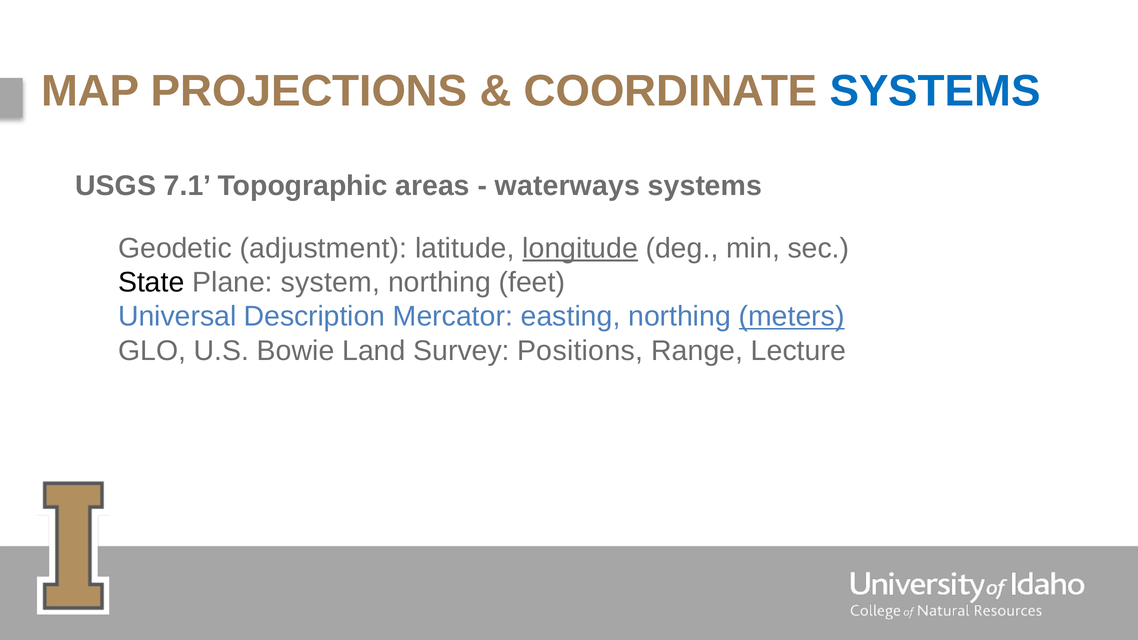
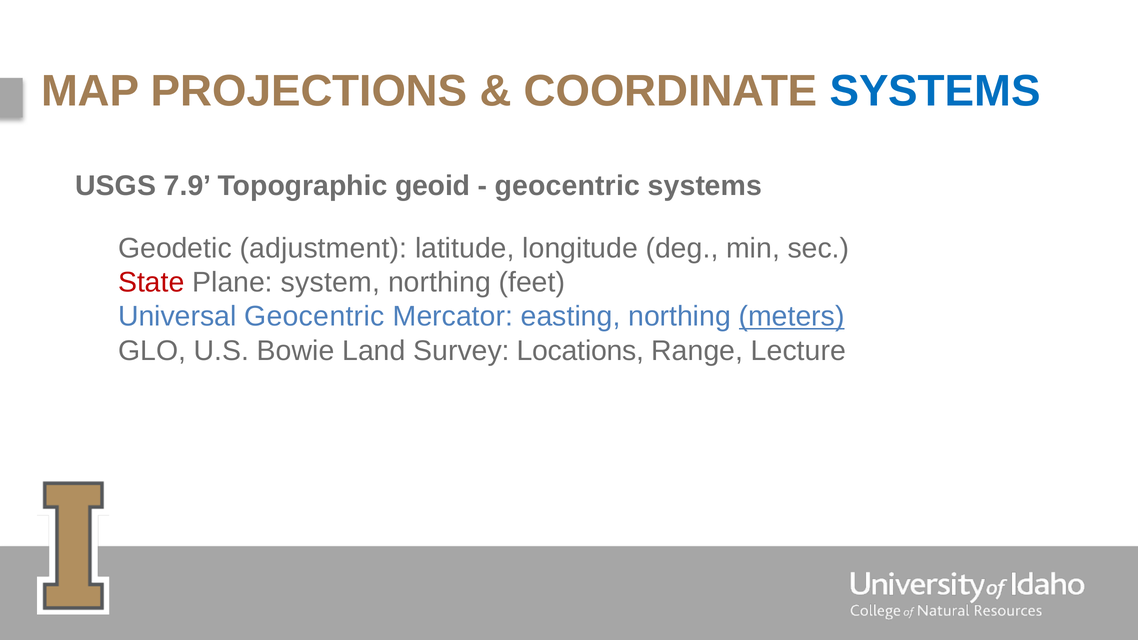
7.1: 7.1 -> 7.9 (188, 186)
areas: areas -> geoid (433, 186)
waterways: waterways -> geocentric (567, 186)
longitude underline: present -> none (580, 248)
State colour: black -> red (151, 283)
Universal Description: Description -> Geocentric (314, 317)
Positions: Positions -> Locations (580, 351)
